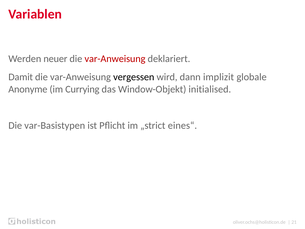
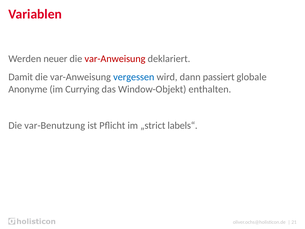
vergessen colour: black -> blue (134, 77)
implizit: implizit -> passiert (219, 77)
initialised: initialised -> enthalten (210, 89)
var-Basistypen: var-Basistypen -> var-Benutzung (55, 125)
eines“: eines“ -> labels“ (183, 125)
